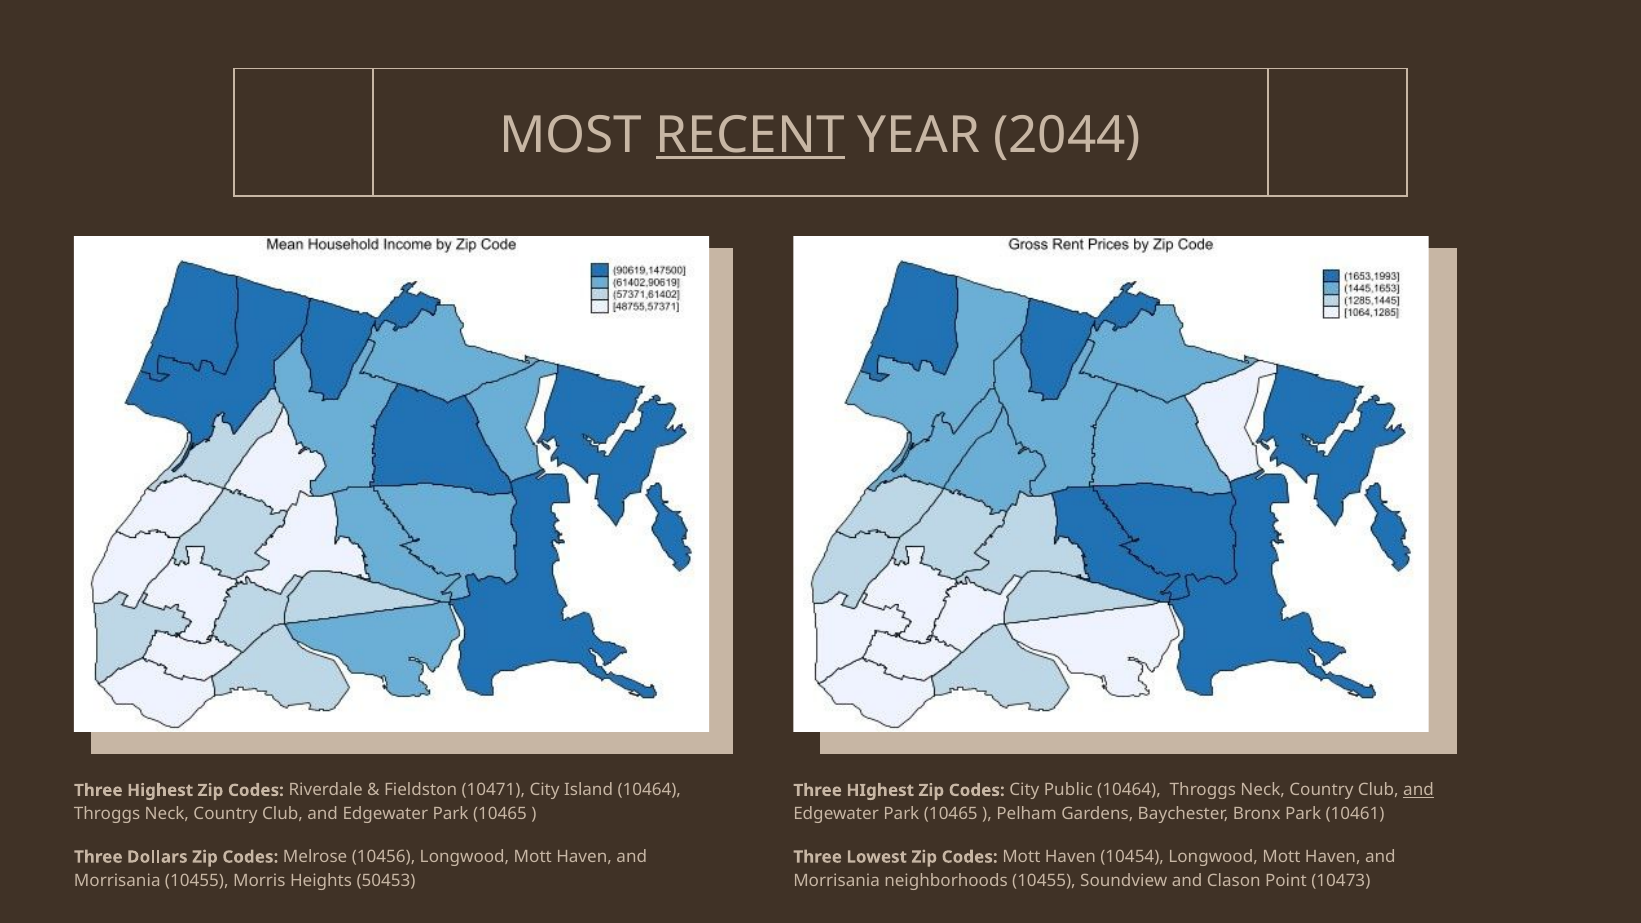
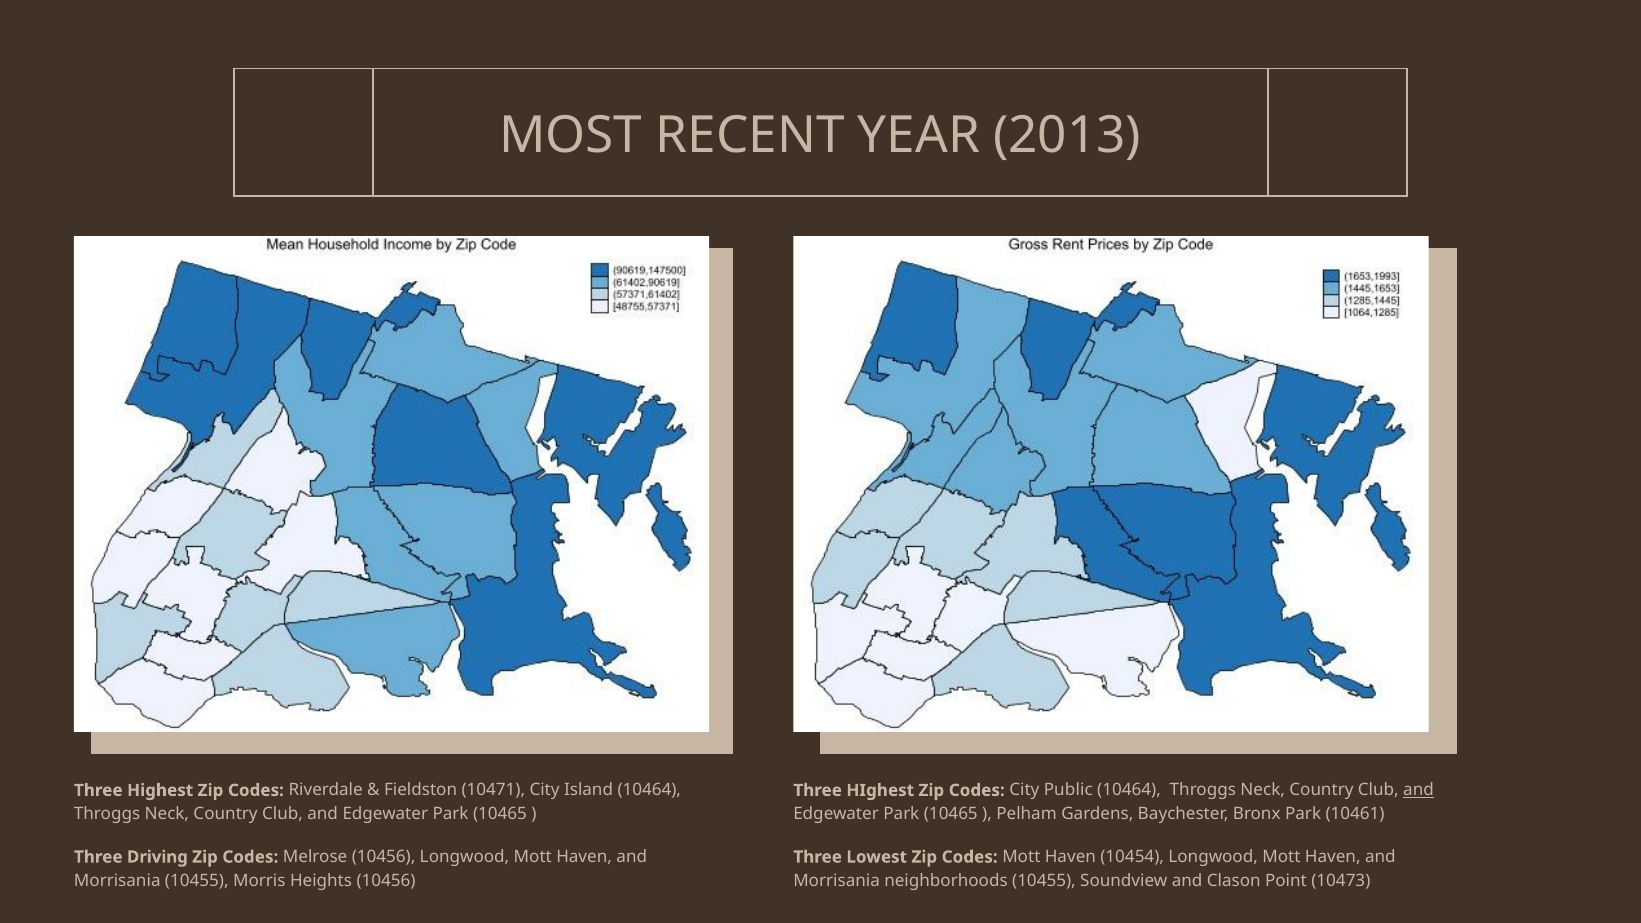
RECENT underline: present -> none (750, 135)
2044: 2044 -> 2013 (1067, 135)
Dollars: Dollars -> Driving (157, 857)
Heights 50453: 50453 -> 10456 (386, 881)
